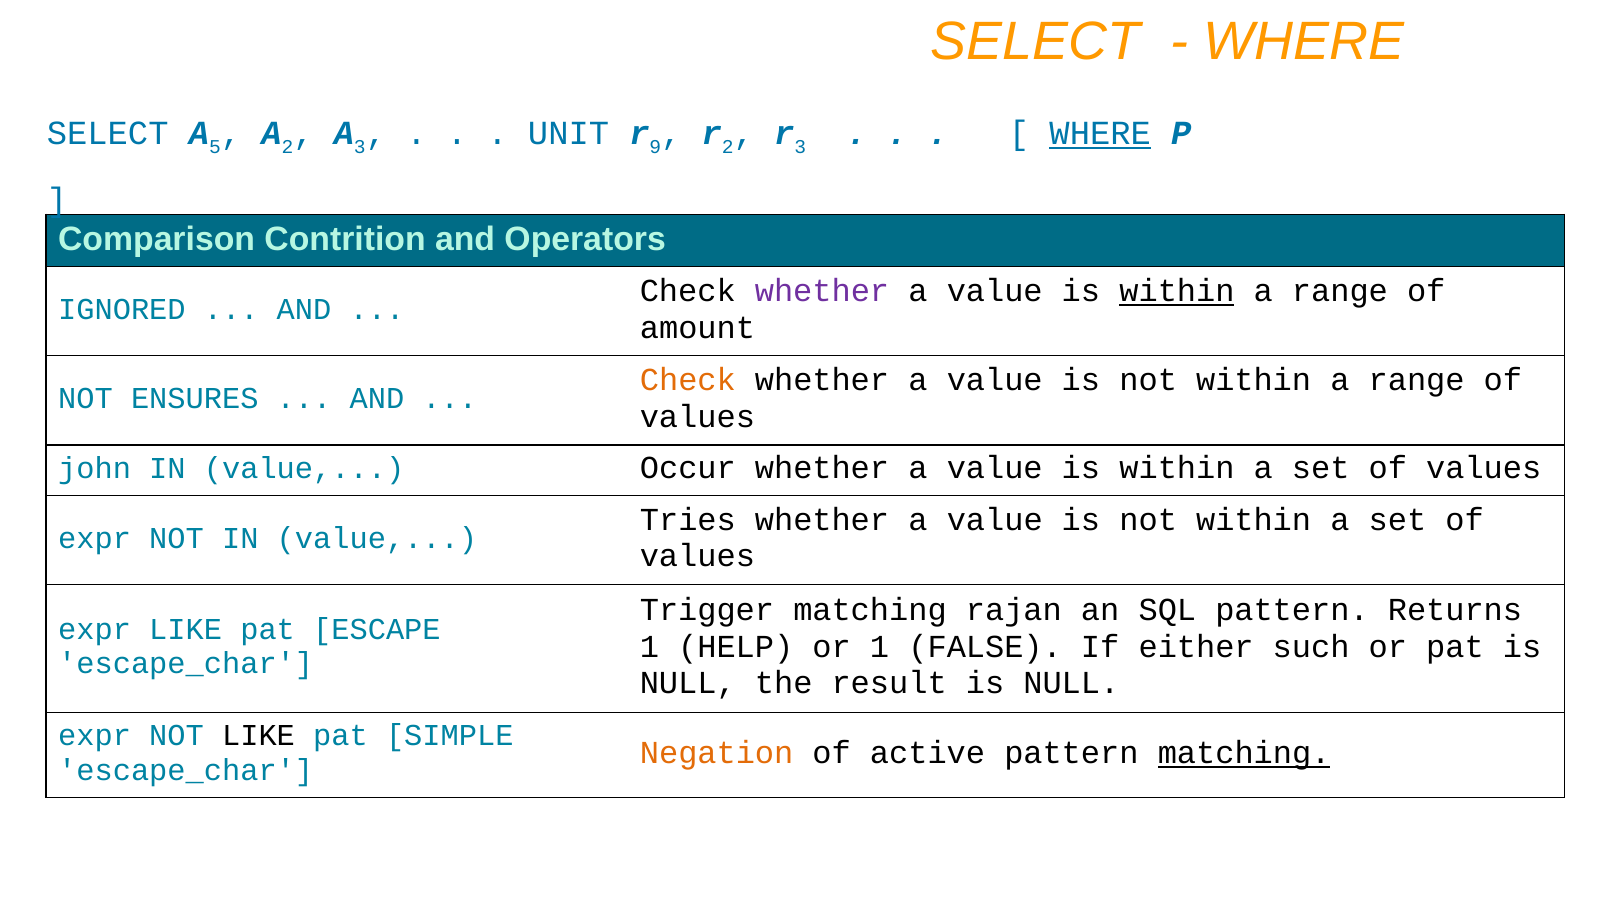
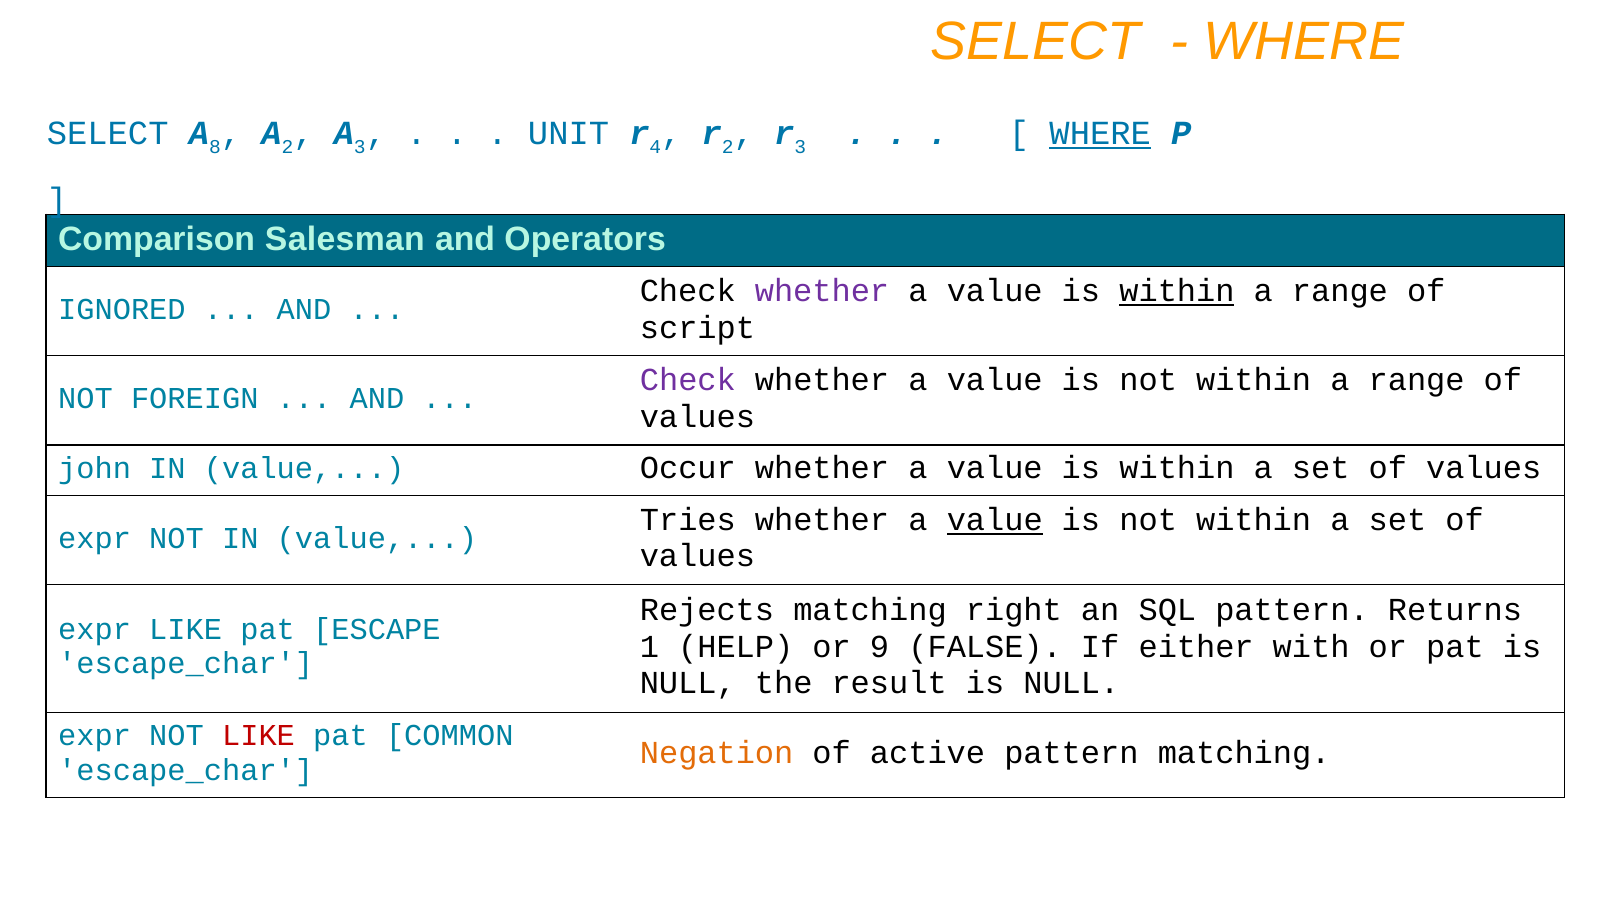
5: 5 -> 8 (215, 147)
9: 9 -> 4 (655, 147)
Contrition: Contrition -> Salesman (345, 240)
amount: amount -> script (697, 327)
Check colour: orange -> purple (688, 380)
ENSURES: ENSURES -> FOREIGN (195, 398)
value underline: none -> present (995, 520)
Trigger: Trigger -> Rejects (707, 610)
rajan: rajan -> right (1014, 610)
or 1: 1 -> 9 (880, 646)
such: such -> with (1311, 646)
LIKE colour: black -> red (259, 735)
SIMPLE: SIMPLE -> COMMON (450, 735)
matching underline: present -> none (1244, 753)
